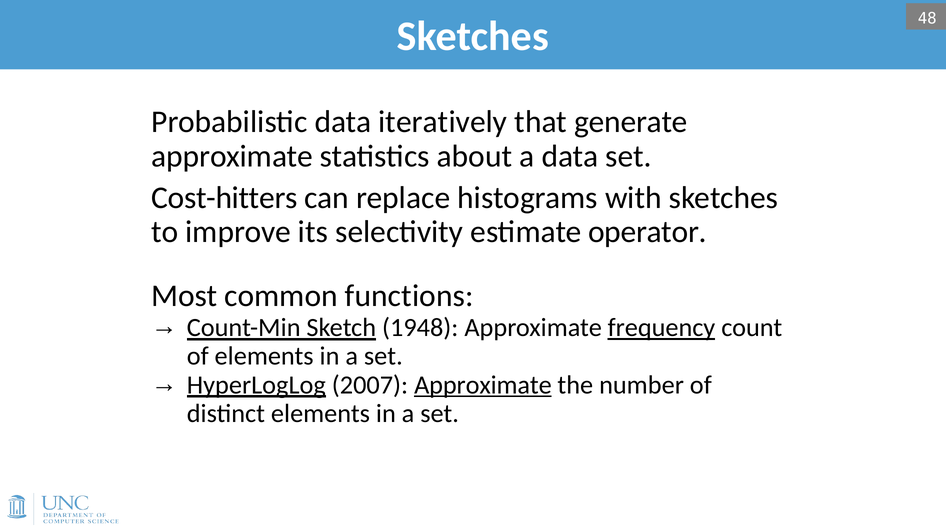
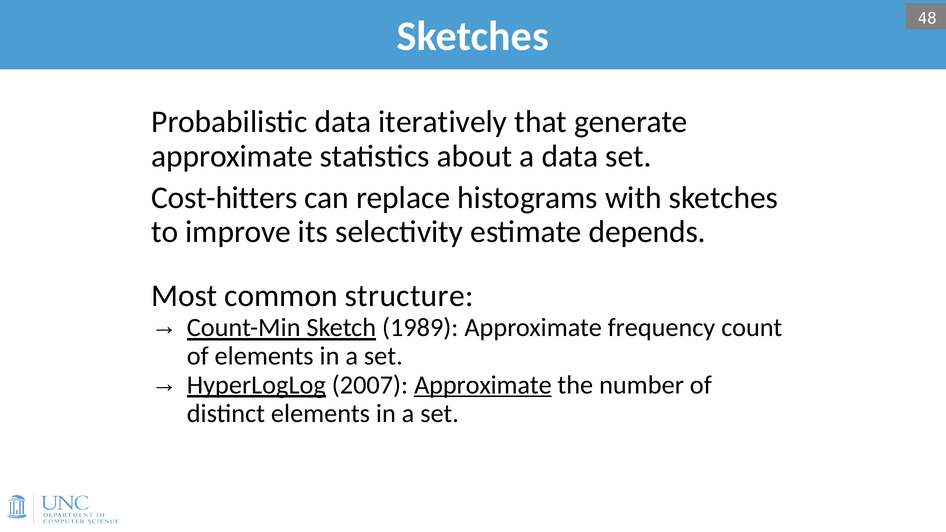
operator: operator -> depends (647, 232)
functions: functions -> structure (409, 296)
1948: 1948 -> 1989 (420, 328)
frequency underline: present -> none (661, 328)
